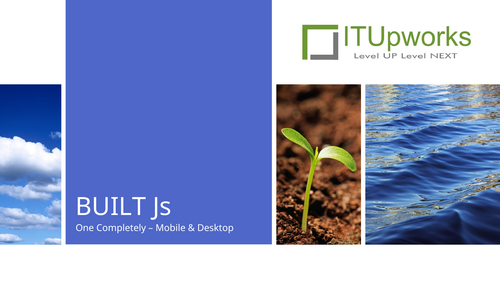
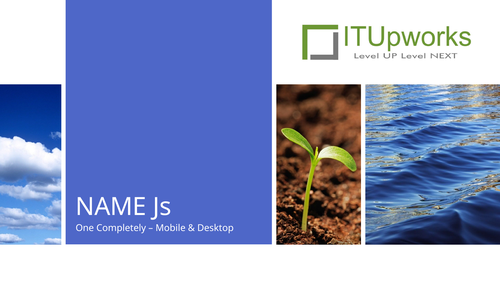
BUILT: BUILT -> NAME (111, 206)
